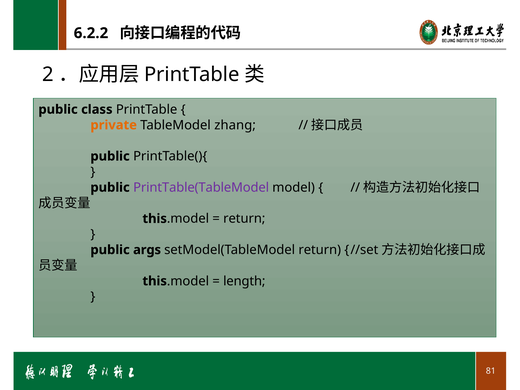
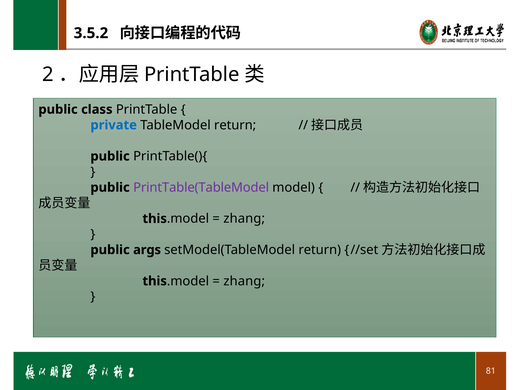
6.2.2: 6.2.2 -> 3.5.2 (91, 33)
private colour: orange -> blue (114, 125)
TableModel zhang: zhang -> return (235, 125)
return: return -> zhang (244, 219)
length: length -> zhang (244, 281)
